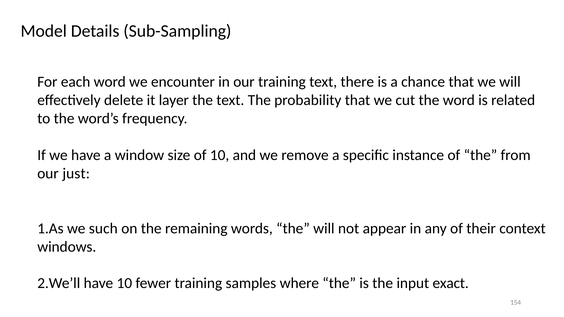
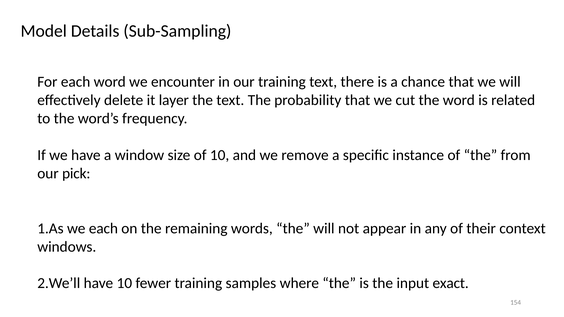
just: just -> pick (76, 174)
we such: such -> each (103, 229)
